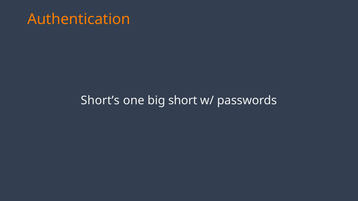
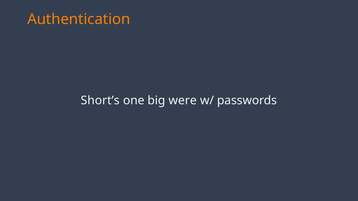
short: short -> were (183, 101)
